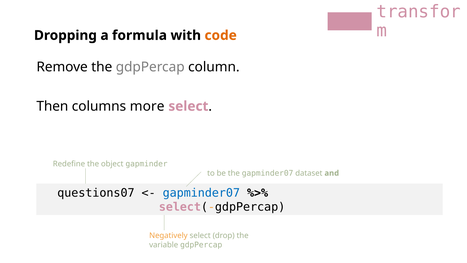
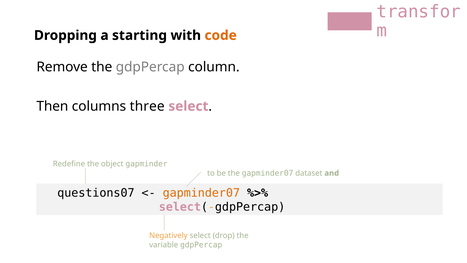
formula: formula -> starting (140, 35)
more: more -> three (147, 106)
gapminder07 colour: blue -> orange (201, 193)
